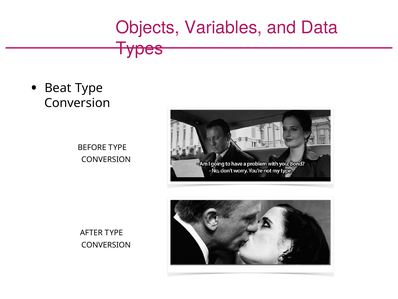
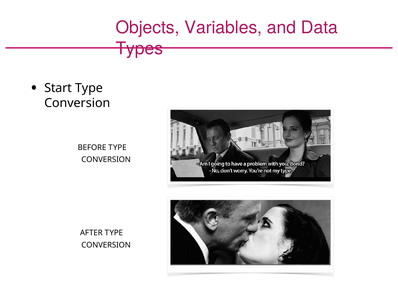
Beat: Beat -> Start (58, 88)
